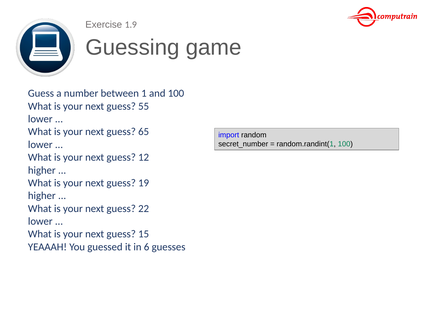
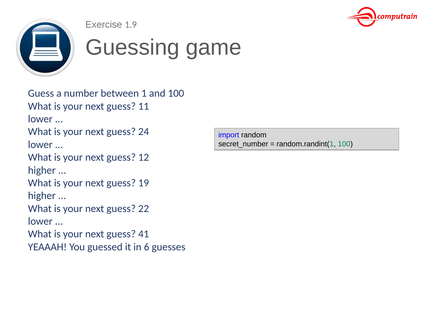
55: 55 -> 11 (144, 106)
65: 65 -> 24 (144, 132)
15: 15 -> 41 (144, 234)
